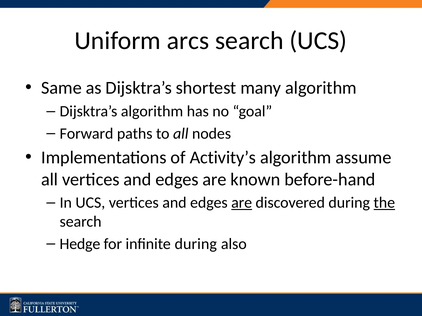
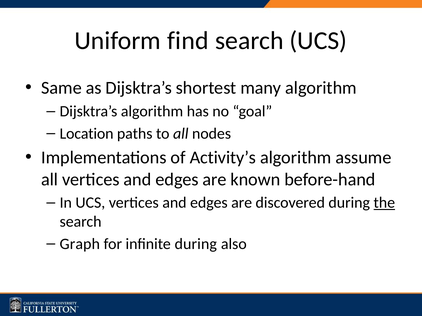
arcs: arcs -> find (188, 41)
Forward: Forward -> Location (87, 134)
are underline: present -> none (242, 203)
Hedge: Hedge -> Graph (80, 244)
